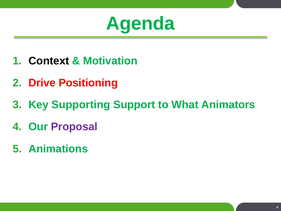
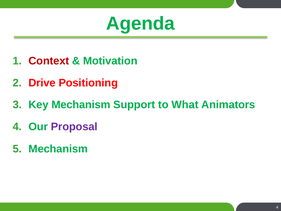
Context colour: black -> red (49, 61)
Key Supporting: Supporting -> Mechanism (81, 105)
Animations: Animations -> Mechanism (58, 149)
